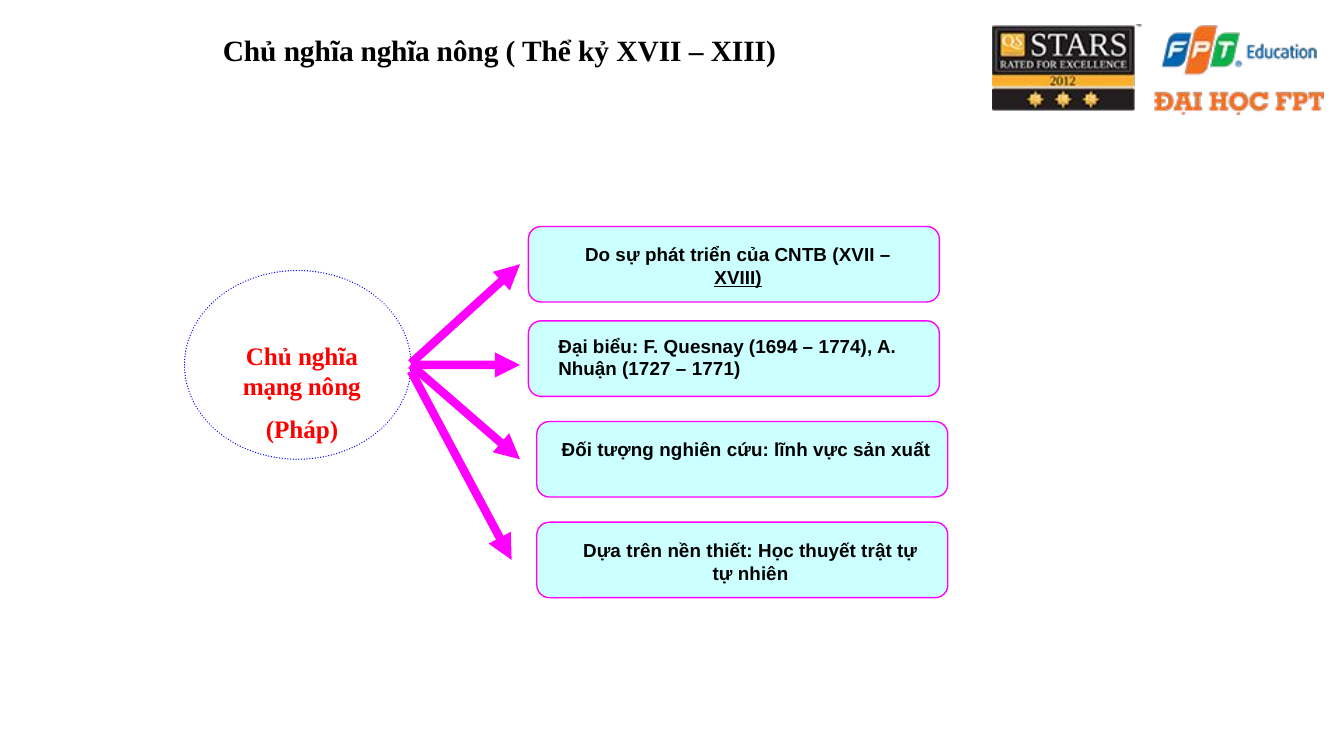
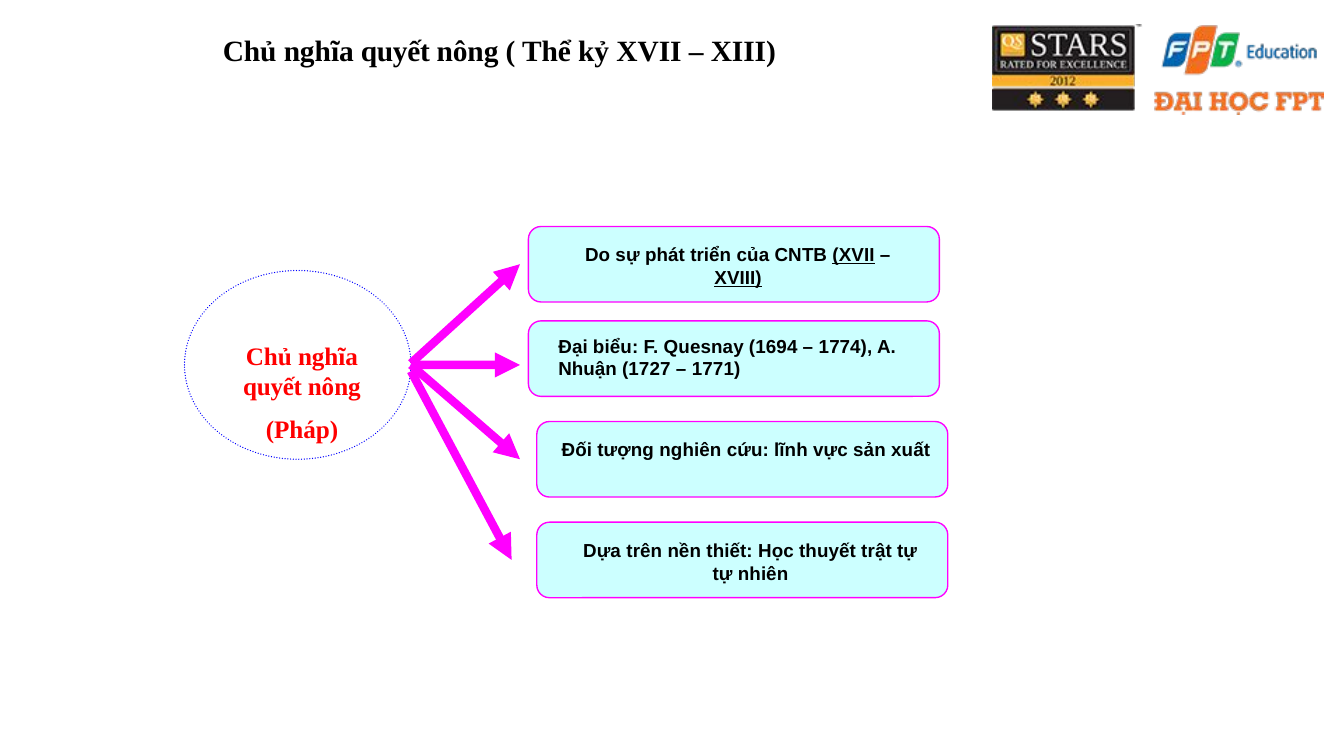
nghĩa: nghĩa -> quyết (395, 51)
XVII underline: none -> present (853, 256)
mạng: mạng -> quyết (273, 387)
